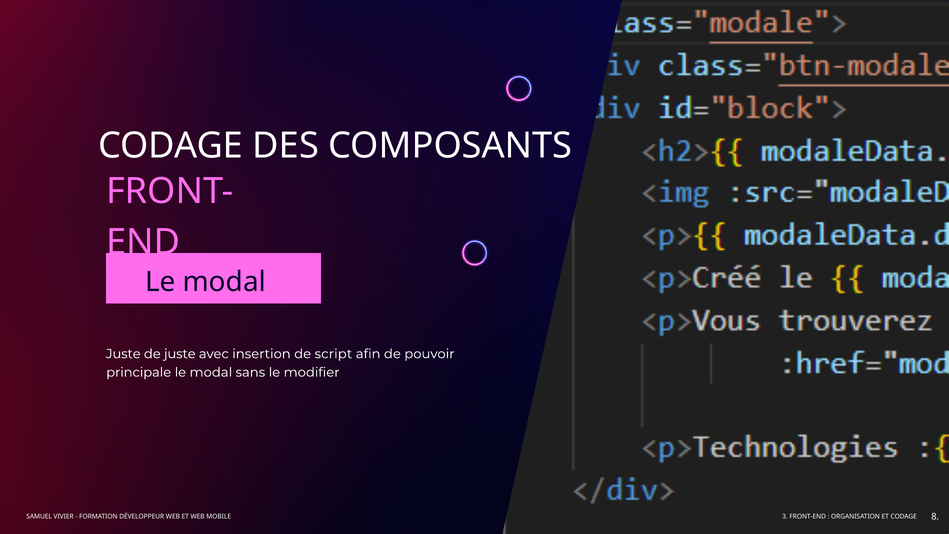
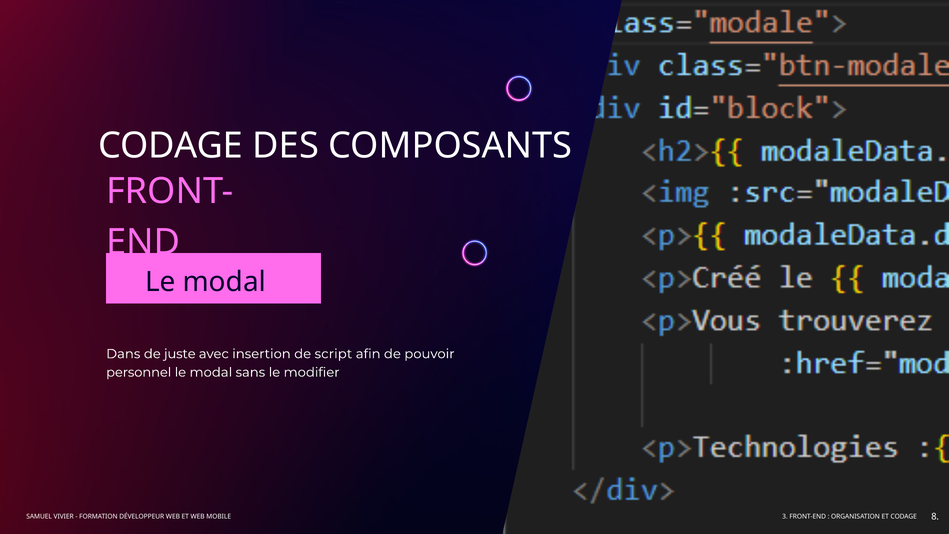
Juste: Juste -> Dans (123, 354)
principale: principale -> personnel (139, 372)
